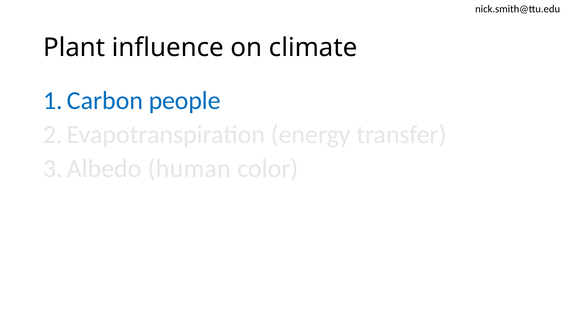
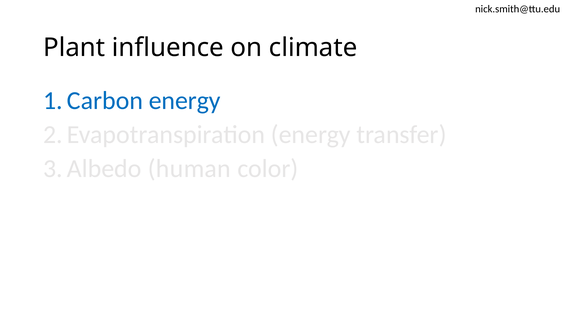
people: people -> energy (185, 101)
